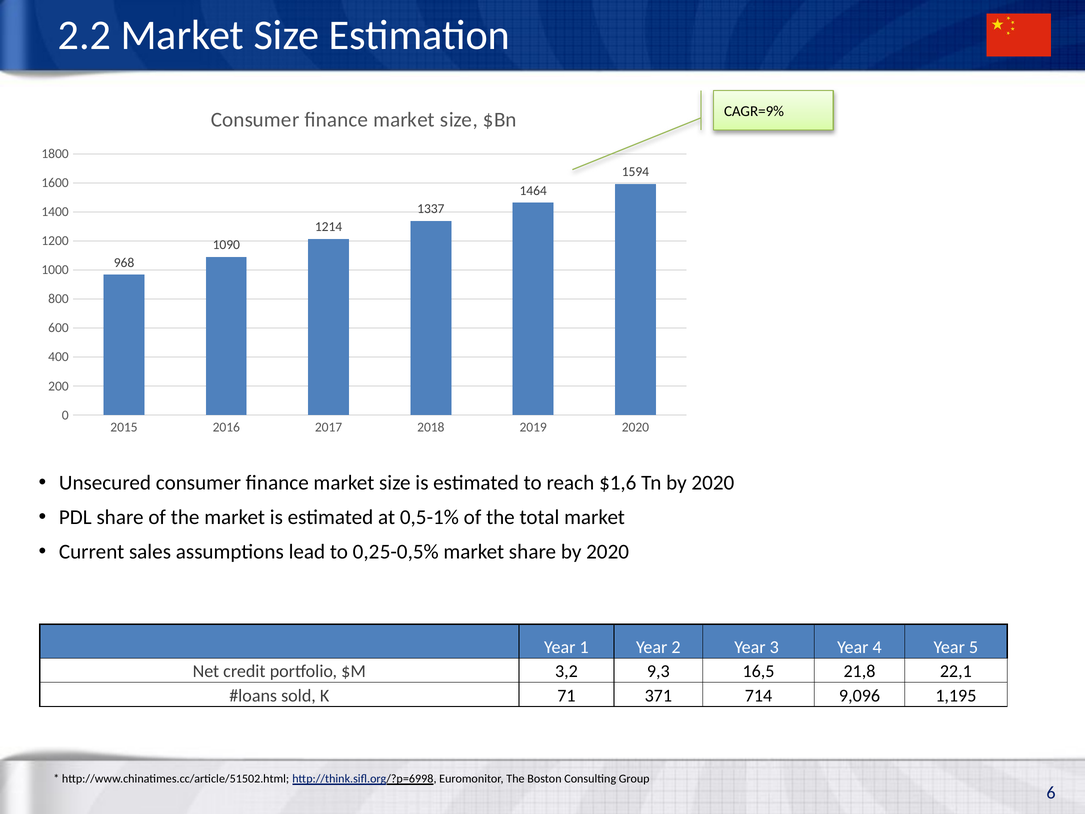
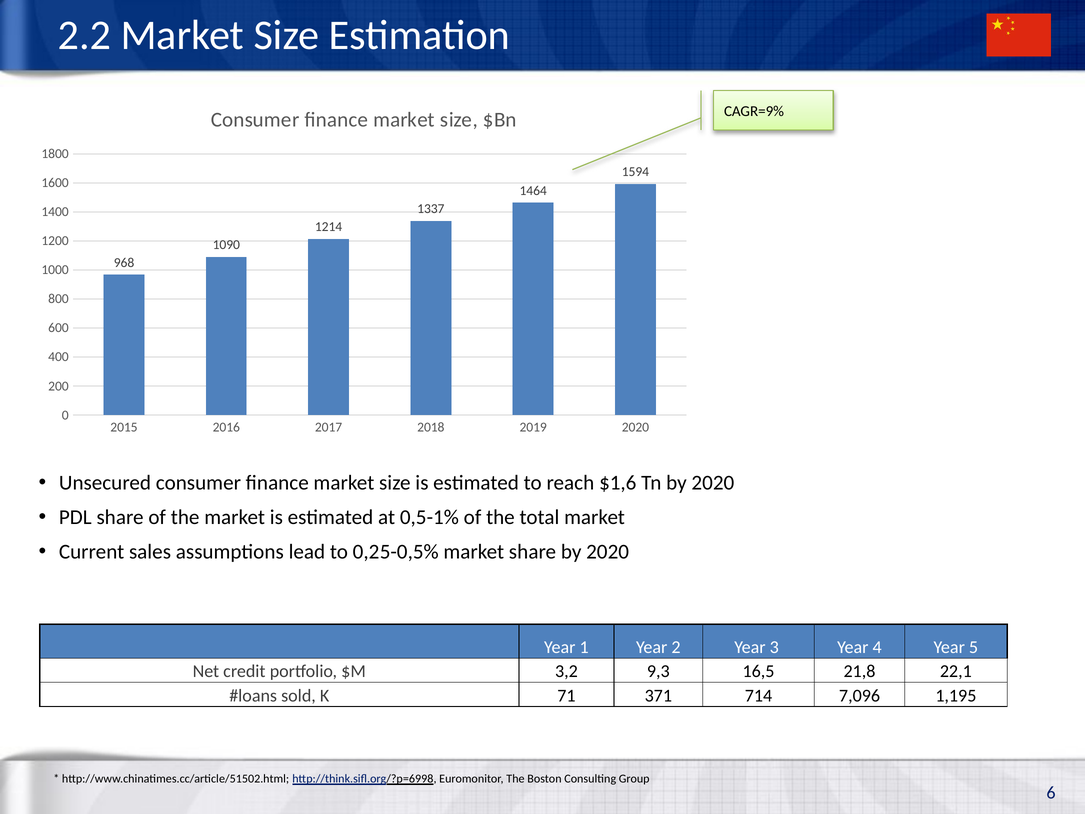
9,096: 9,096 -> 7,096 (860, 695)
